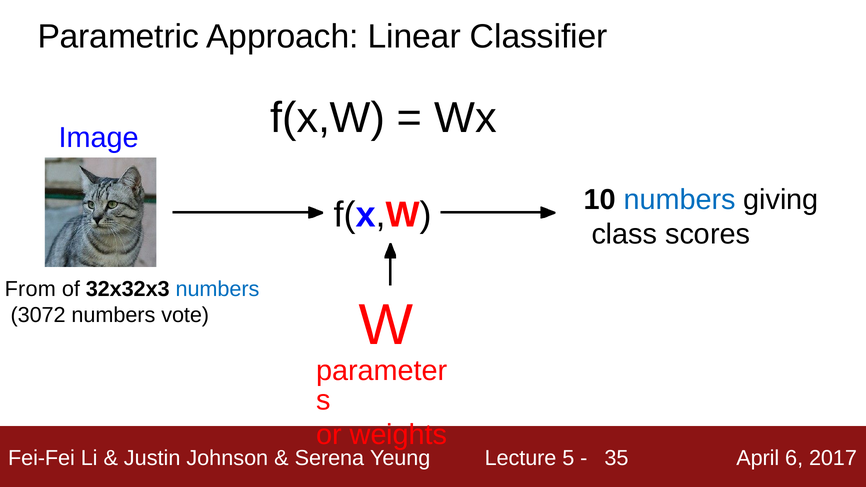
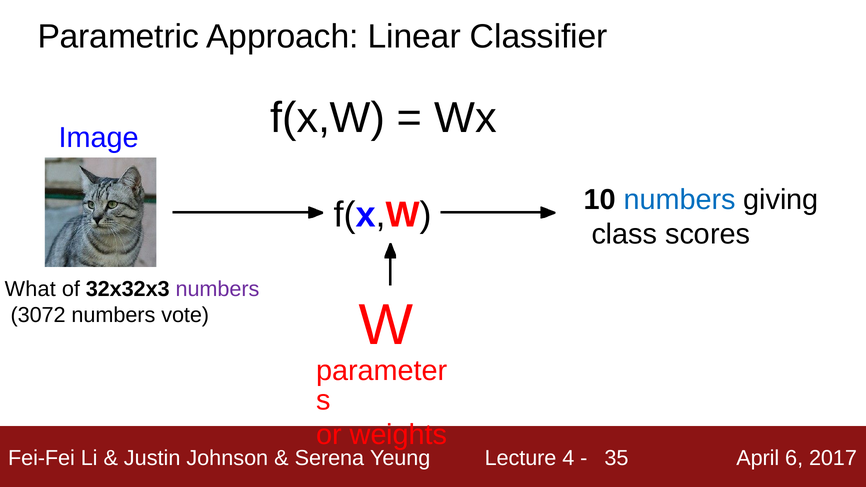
From: From -> What (30, 289)
numbers colour: blue -> purple (217, 289)
5: 5 -> 4 (568, 458)
